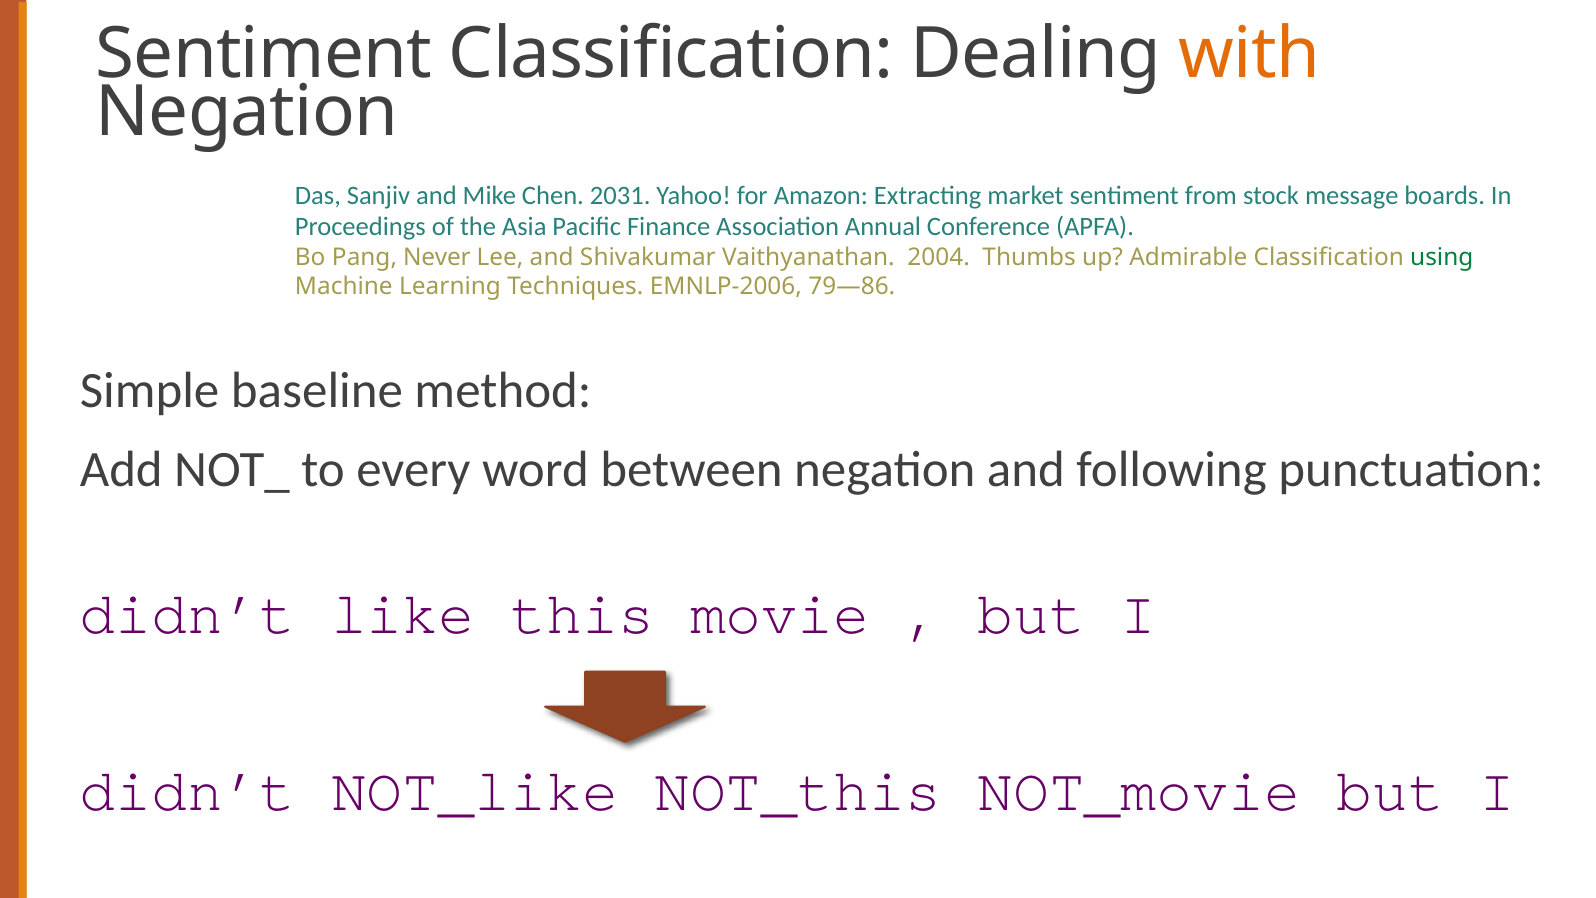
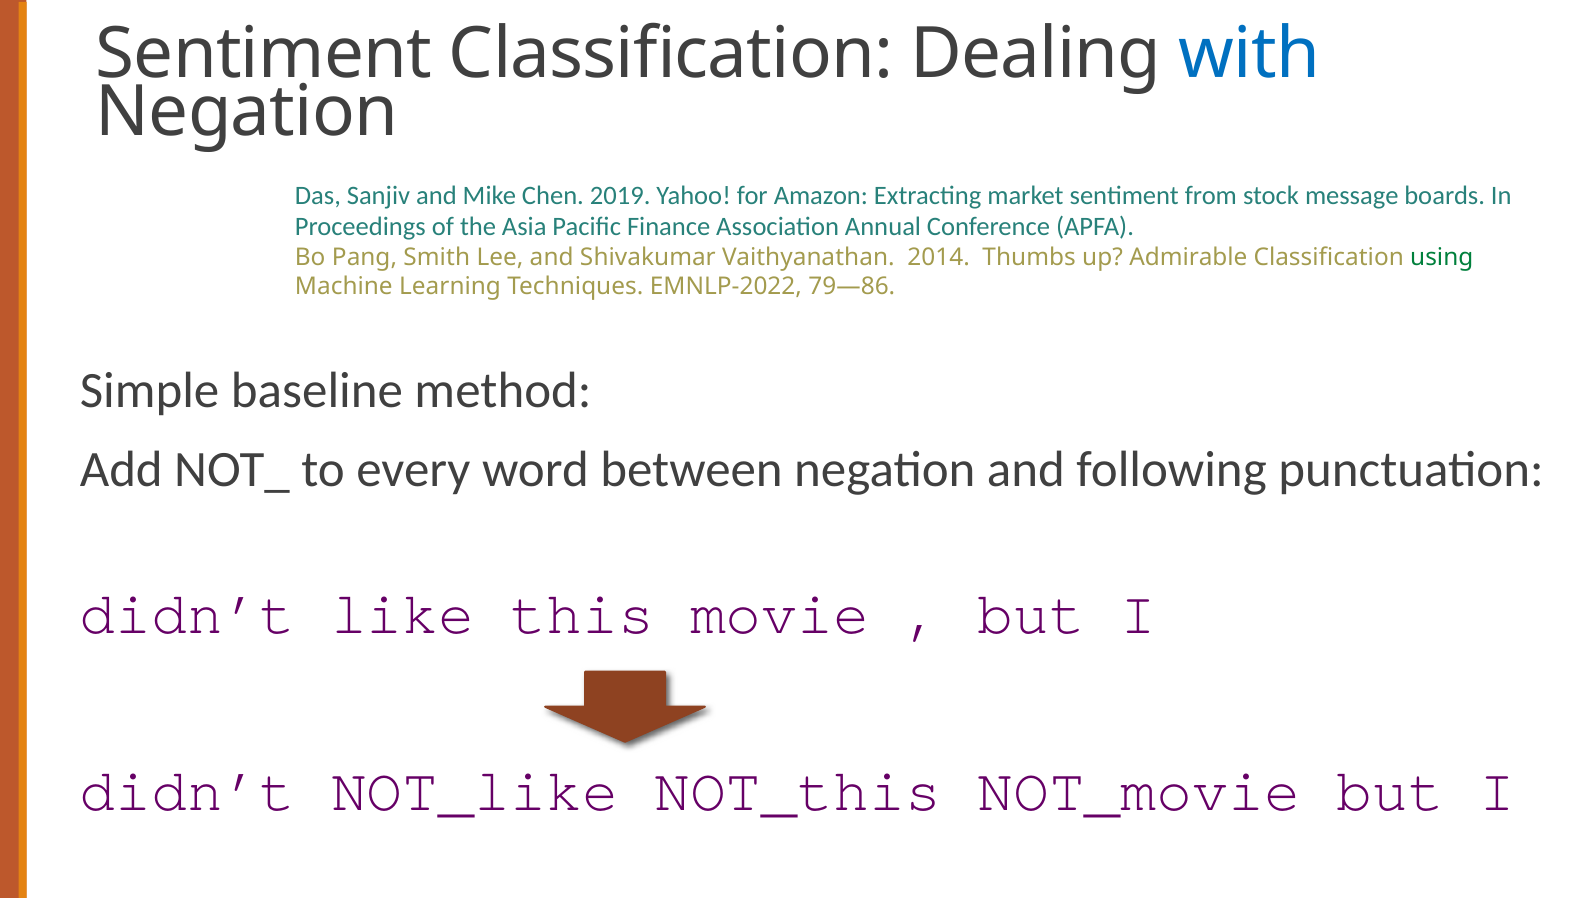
with colour: orange -> blue (1249, 54)
2031: 2031 -> 2019 (620, 195)
Never: Never -> Smith (437, 258)
2004: 2004 -> 2014 (939, 258)
EMNLP-2006: EMNLP-2006 -> EMNLP-2022 (726, 287)
